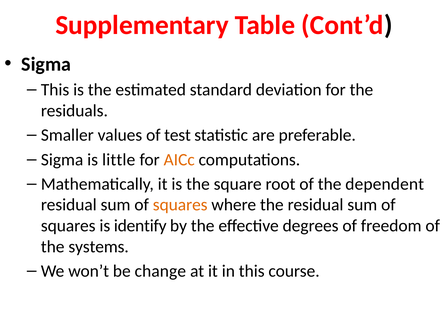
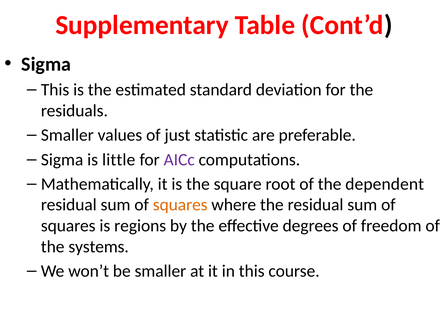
test: test -> just (177, 135)
AICc colour: orange -> purple (179, 160)
identify: identify -> regions (140, 226)
be change: change -> smaller (160, 271)
